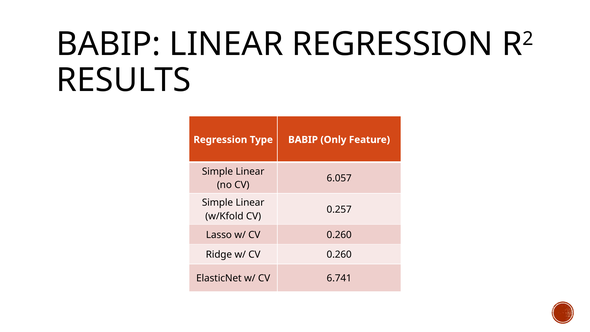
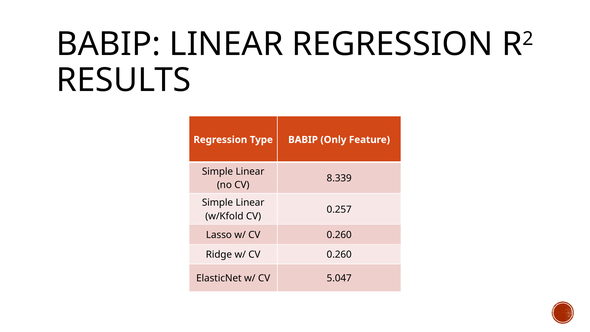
6.057: 6.057 -> 8.339 (339, 178)
6.741: 6.741 -> 5.047 (339, 278)
